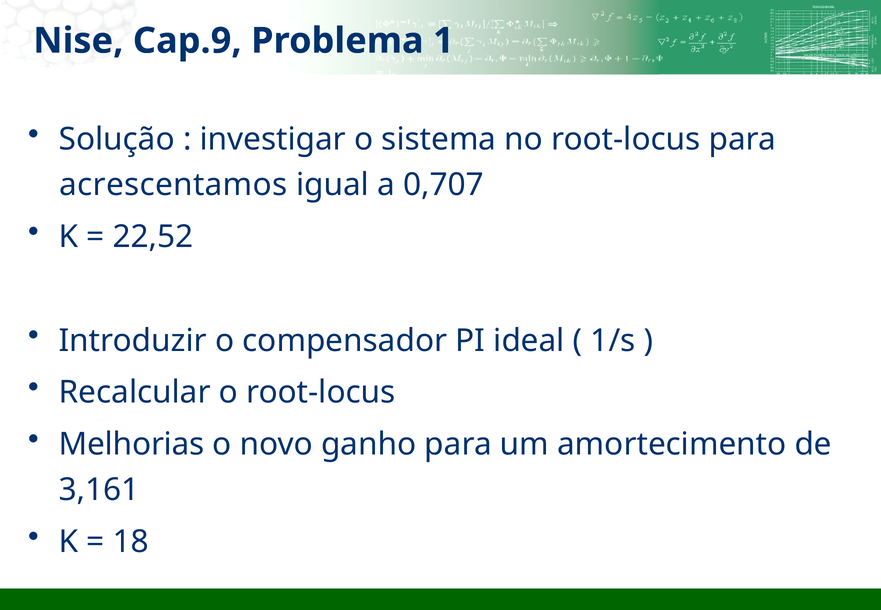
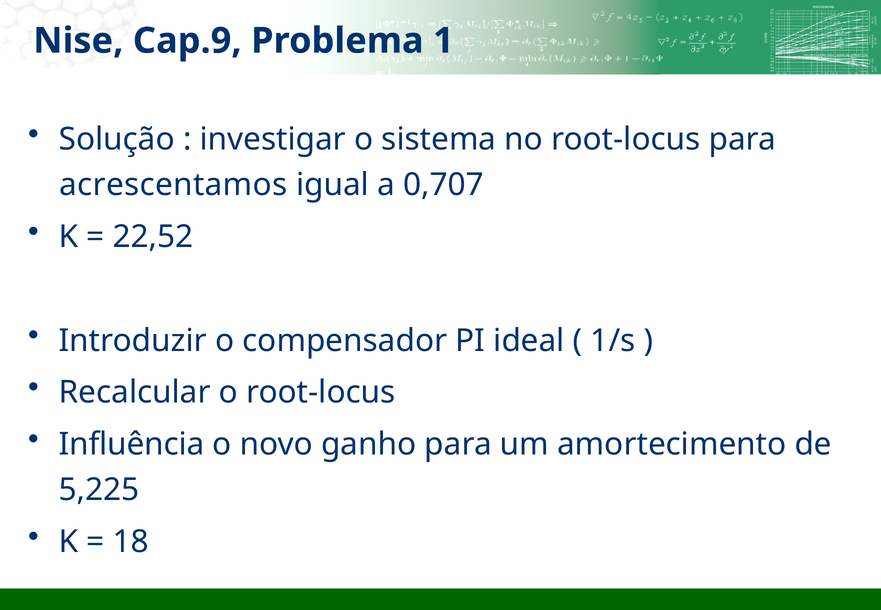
Melhorias: Melhorias -> Influência (132, 444)
3,161: 3,161 -> 5,225 (99, 490)
